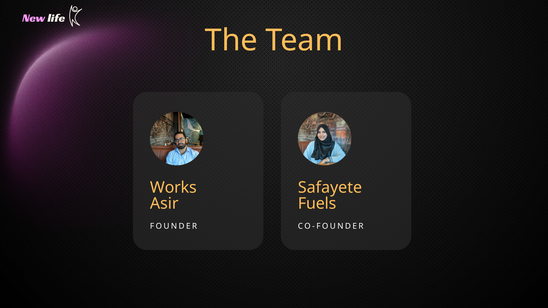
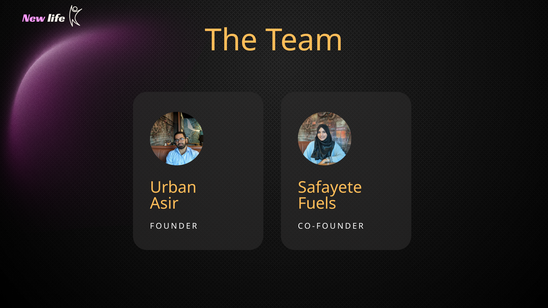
Works: Works -> Urban (173, 188)
